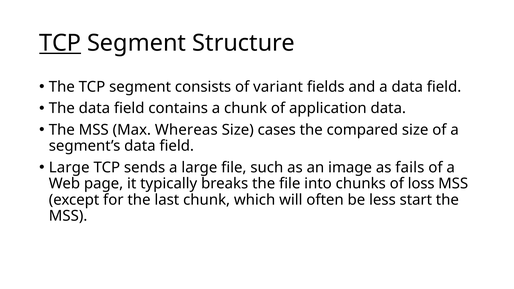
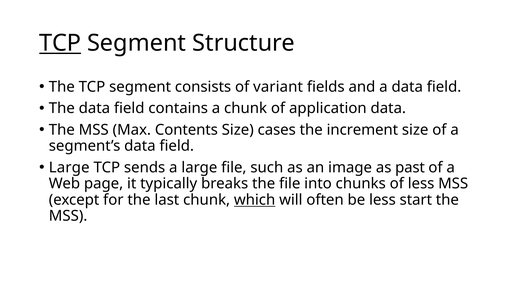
Whereas: Whereas -> Contents (186, 130)
compared: compared -> increment (362, 130)
fails: fails -> past (410, 168)
of loss: loss -> less (421, 184)
which underline: none -> present (255, 200)
